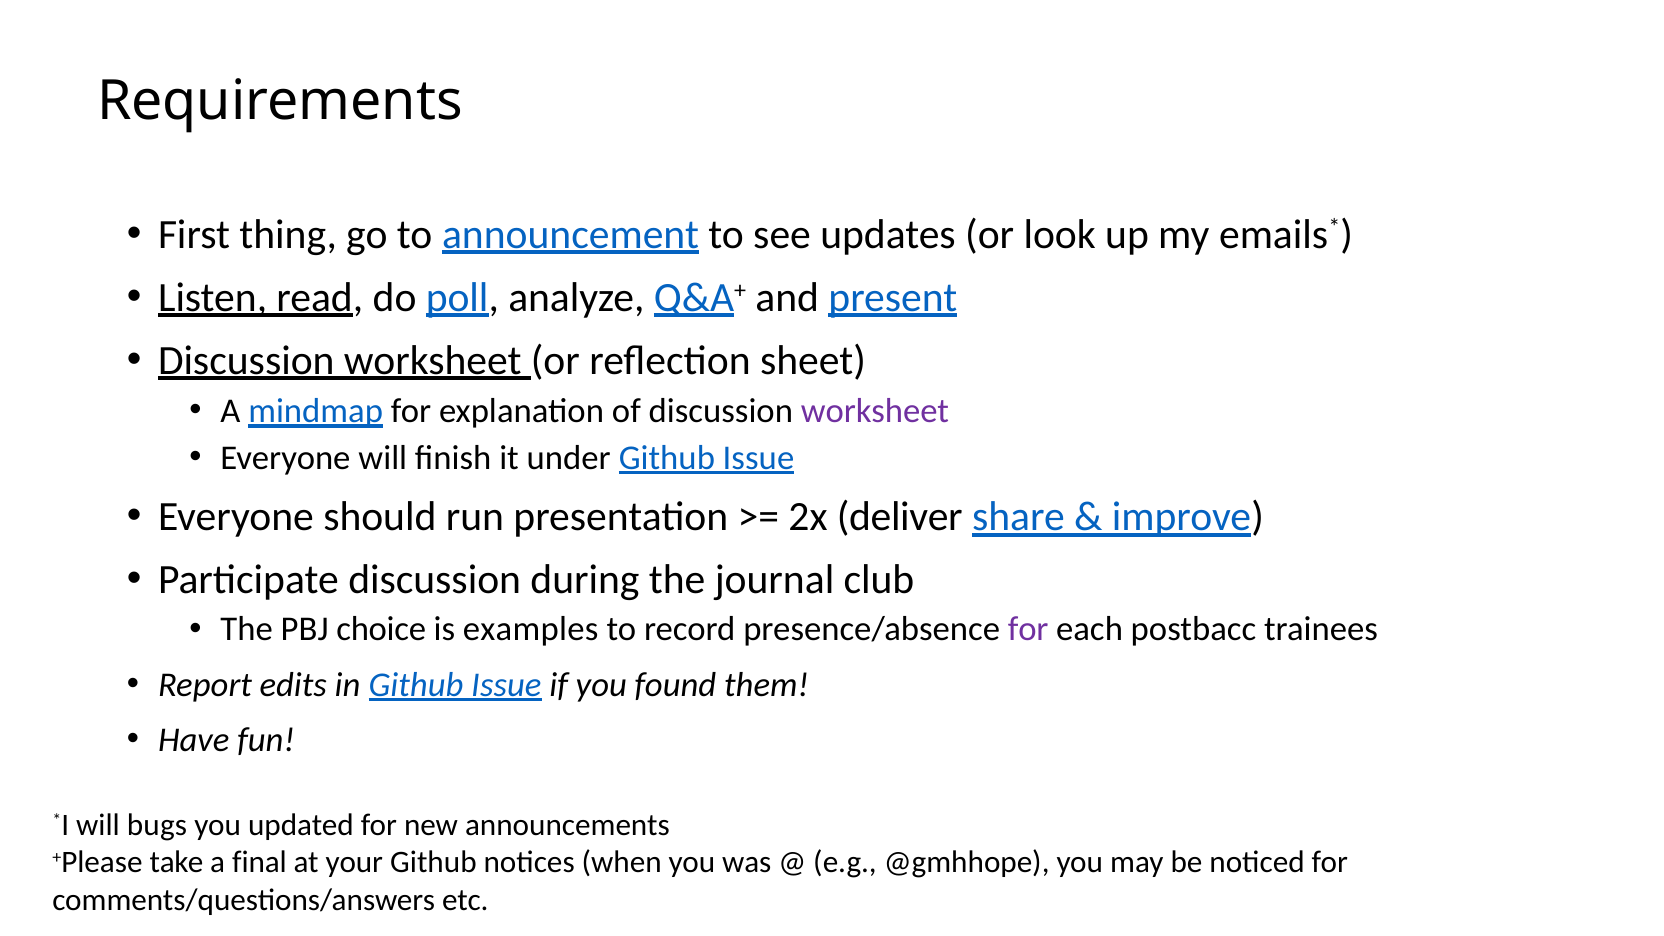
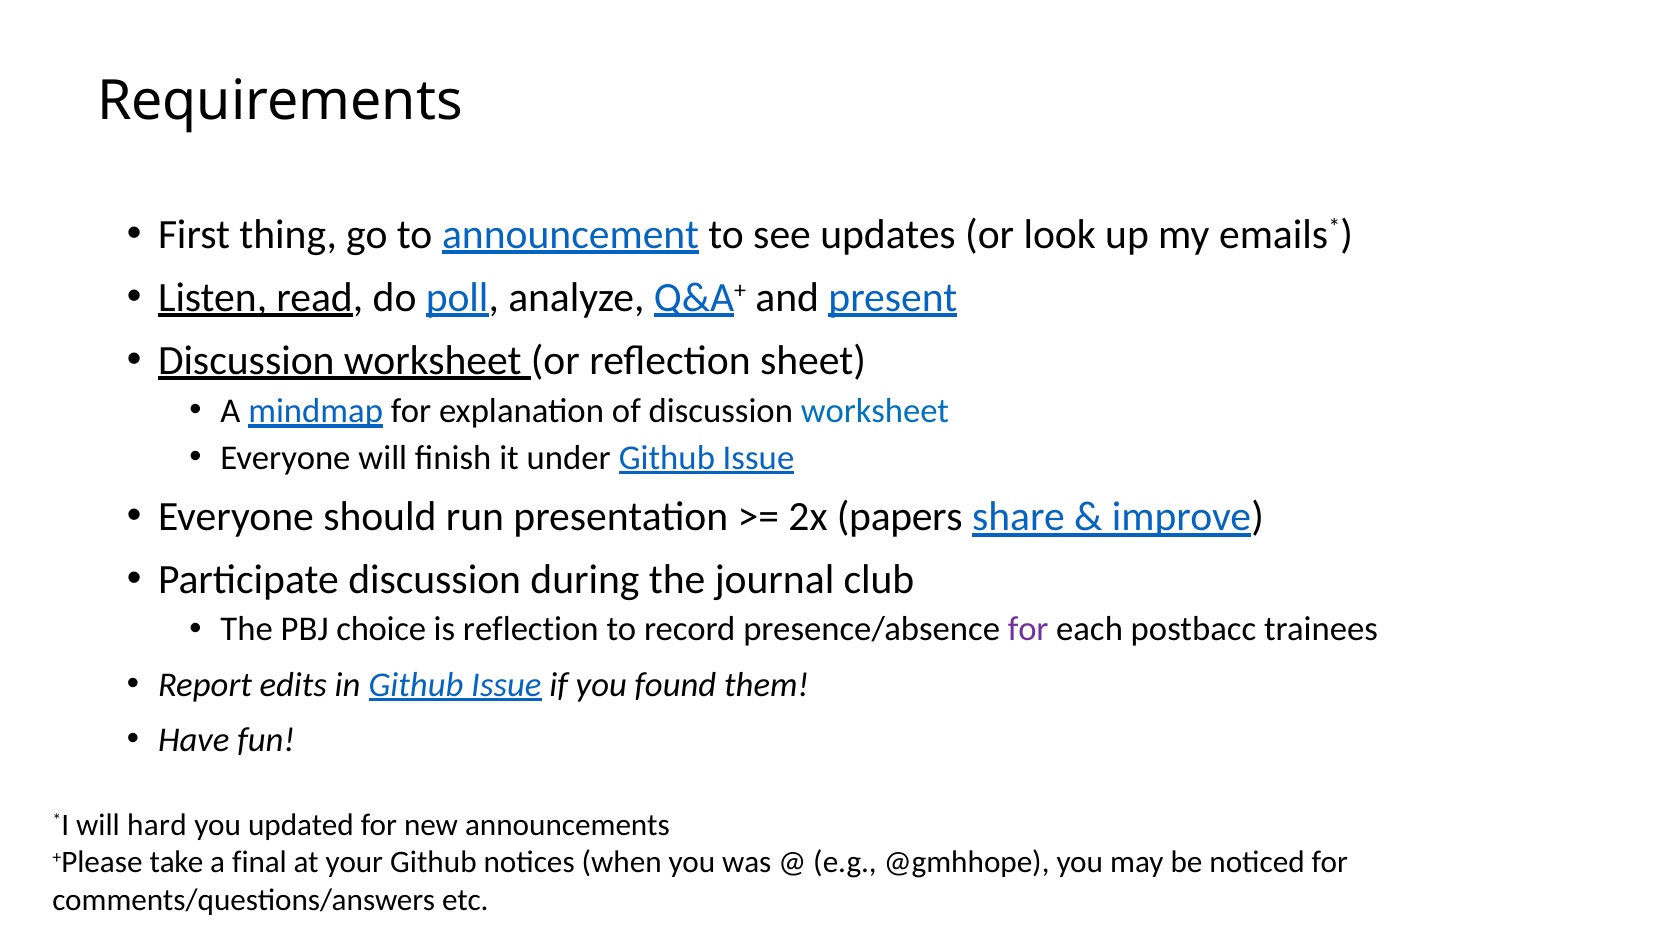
worksheet colour: purple -> blue (875, 411)
deliver: deliver -> papers (900, 517)
is examples: examples -> reflection (531, 629)
bugs: bugs -> hard (157, 825)
